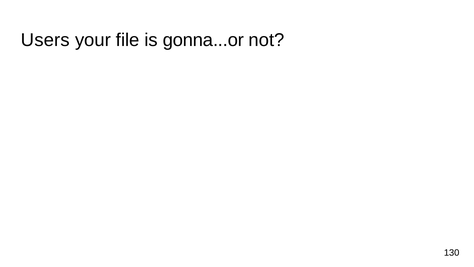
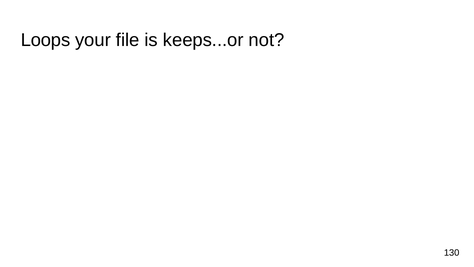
Users: Users -> Loops (46, 40)
gonna...or: gonna...or -> keeps...or (203, 40)
